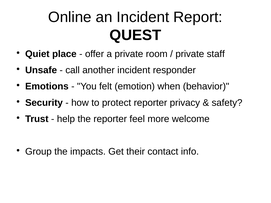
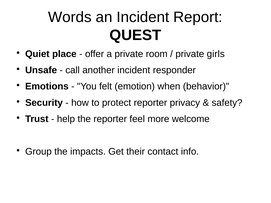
Online: Online -> Words (70, 17)
staff: staff -> girls (216, 54)
